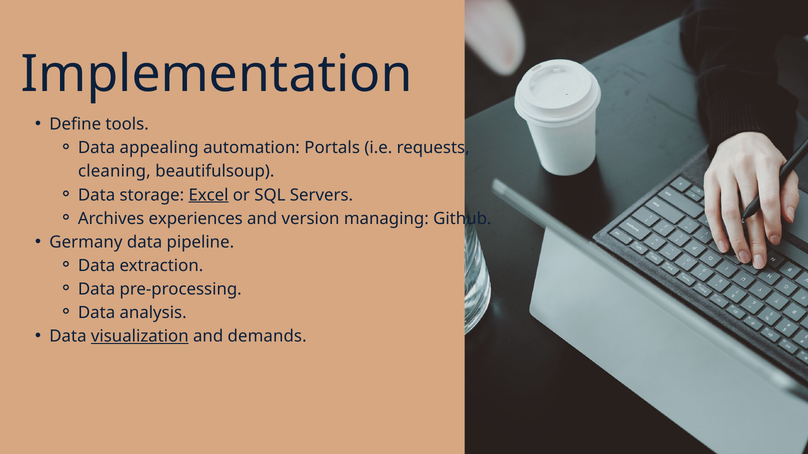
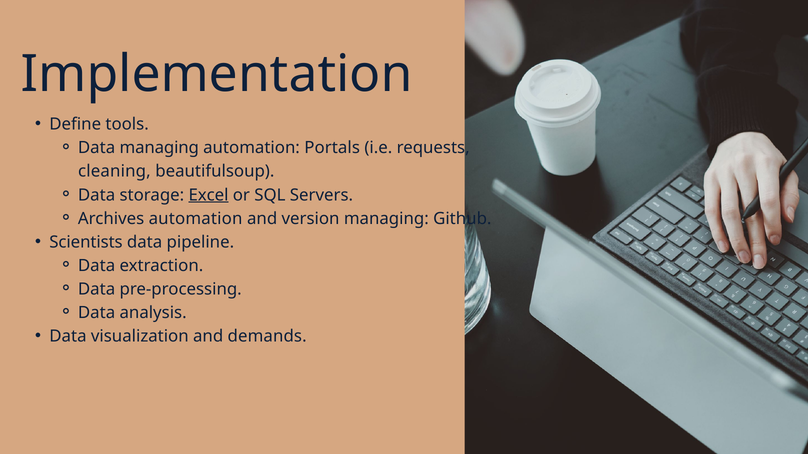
Data appealing: appealing -> managing (159, 148)
Archives experiences: experiences -> automation (196, 219)
Germany: Germany -> Scientists (86, 242)
visualization underline: present -> none (140, 337)
